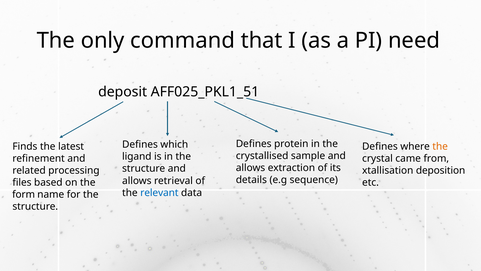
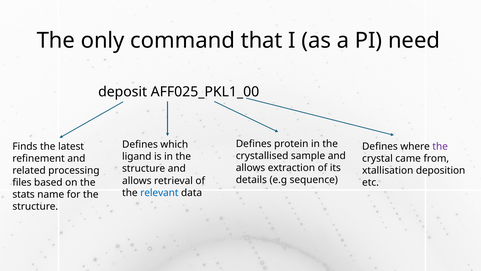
AFF025_PKL1_51: AFF025_PKL1_51 -> AFF025_PKL1_00 (205, 92)
the colour: orange -> purple (440, 146)
form: form -> stats (24, 194)
